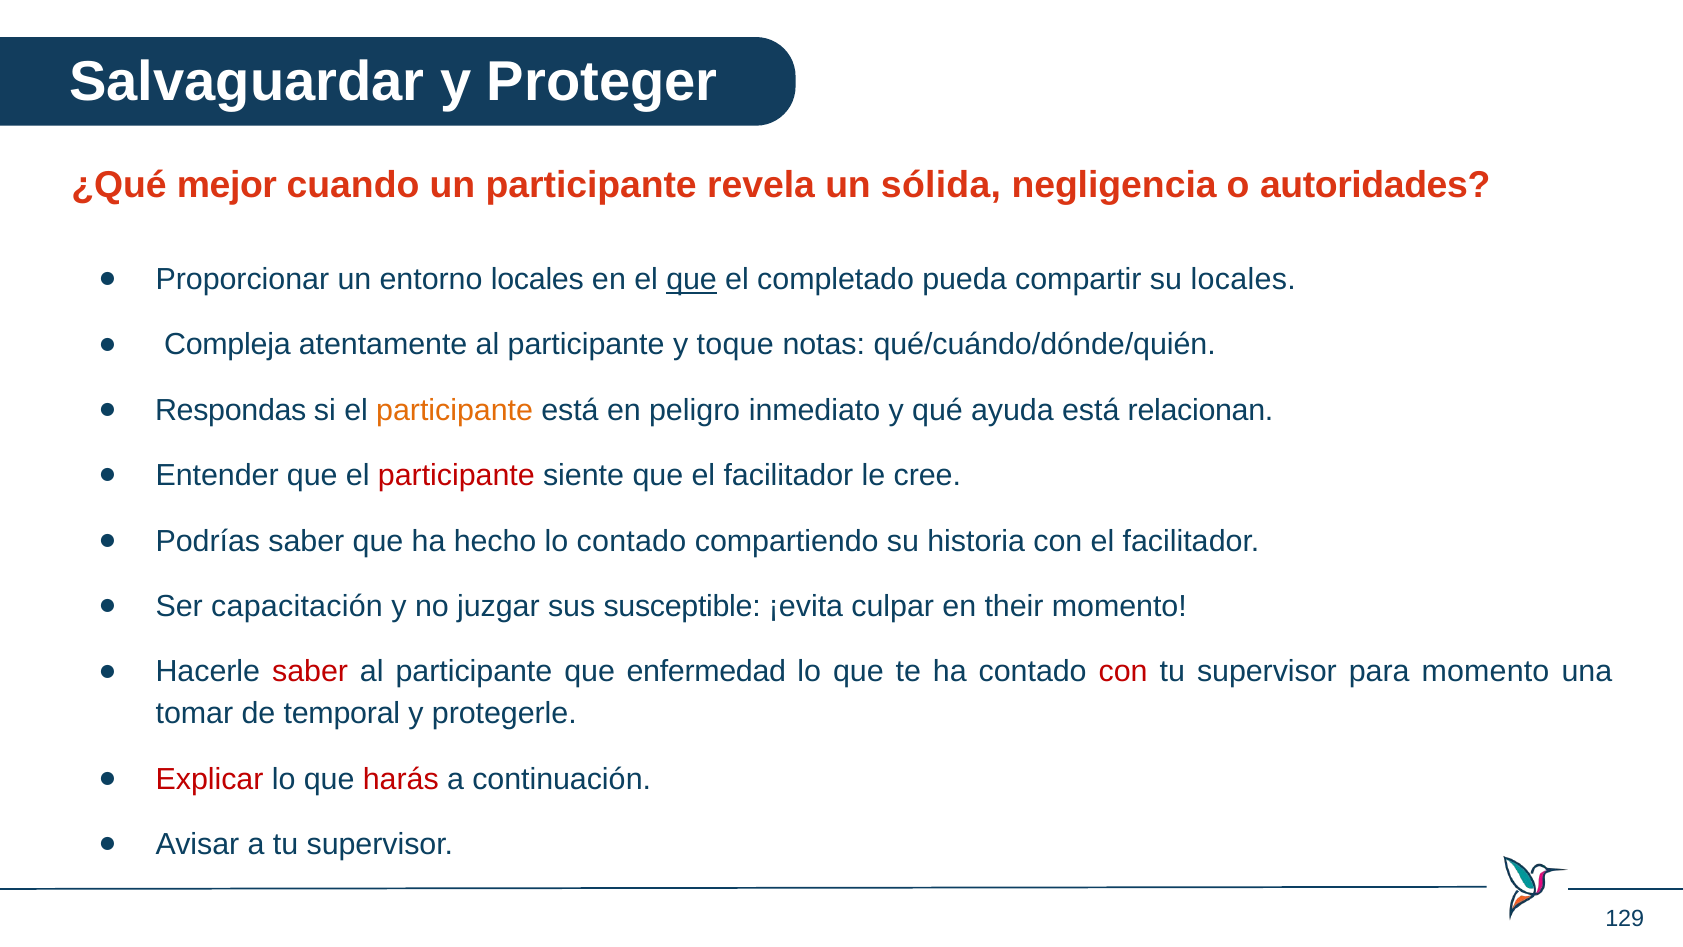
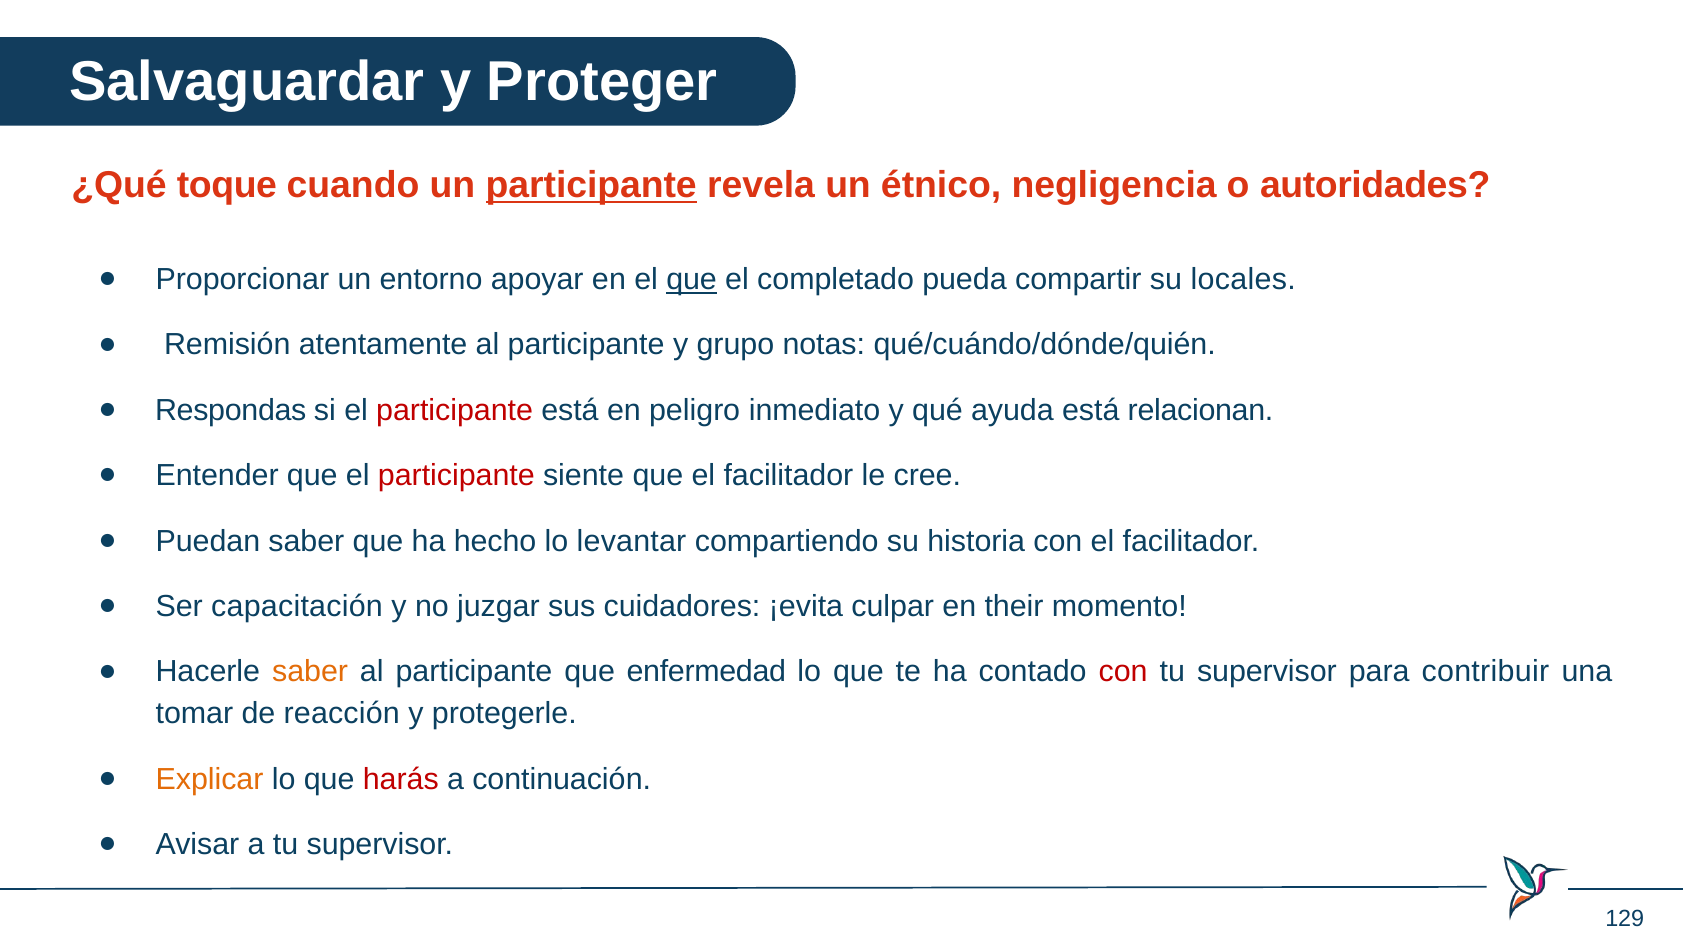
mejor: mejor -> toque (227, 186)
participante underline: none -> present (591, 186)
sólida: sólida -> étnico (941, 186)
entorno locales: locales -> apoyar (537, 280)
Compleja: Compleja -> Remisión (227, 345)
toque: toque -> grupo (735, 345)
participante colour: orange -> red (455, 410)
Podrías: Podrías -> Puedan (208, 541)
lo contado: contado -> levantar (632, 541)
susceptible: susceptible -> cuidadores (682, 606)
saber colour: red -> orange (310, 672)
para momento: momento -> contribuir (1485, 672)
temporal: temporal -> reacción (342, 713)
Explicar colour: red -> orange (210, 779)
